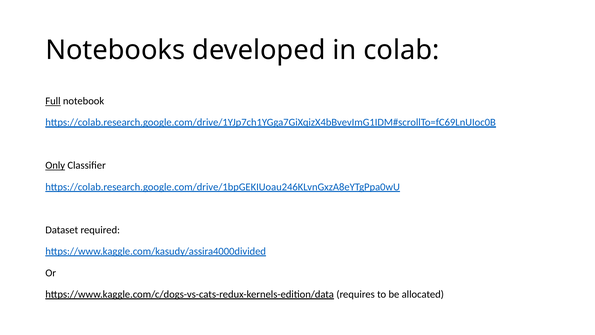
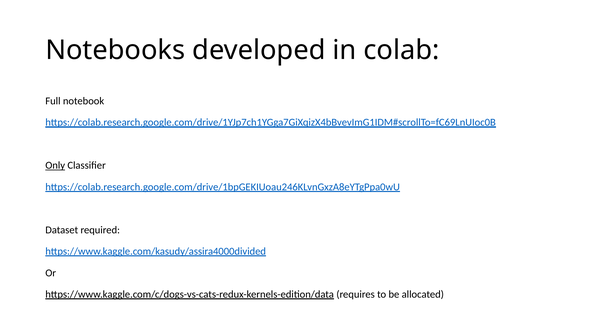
Full underline: present -> none (53, 101)
